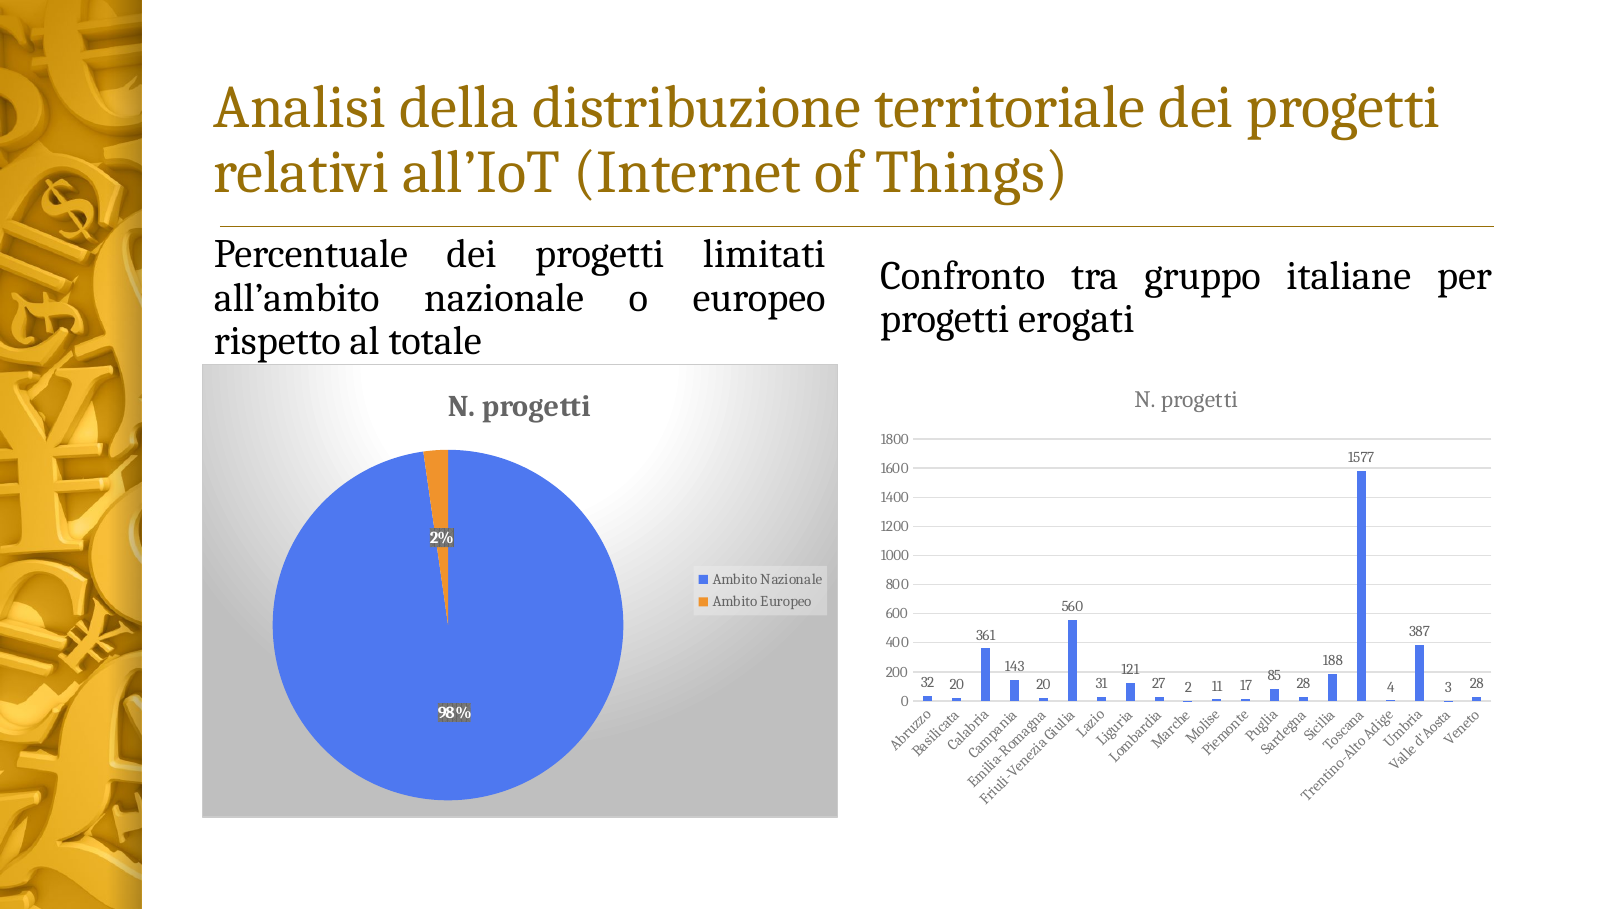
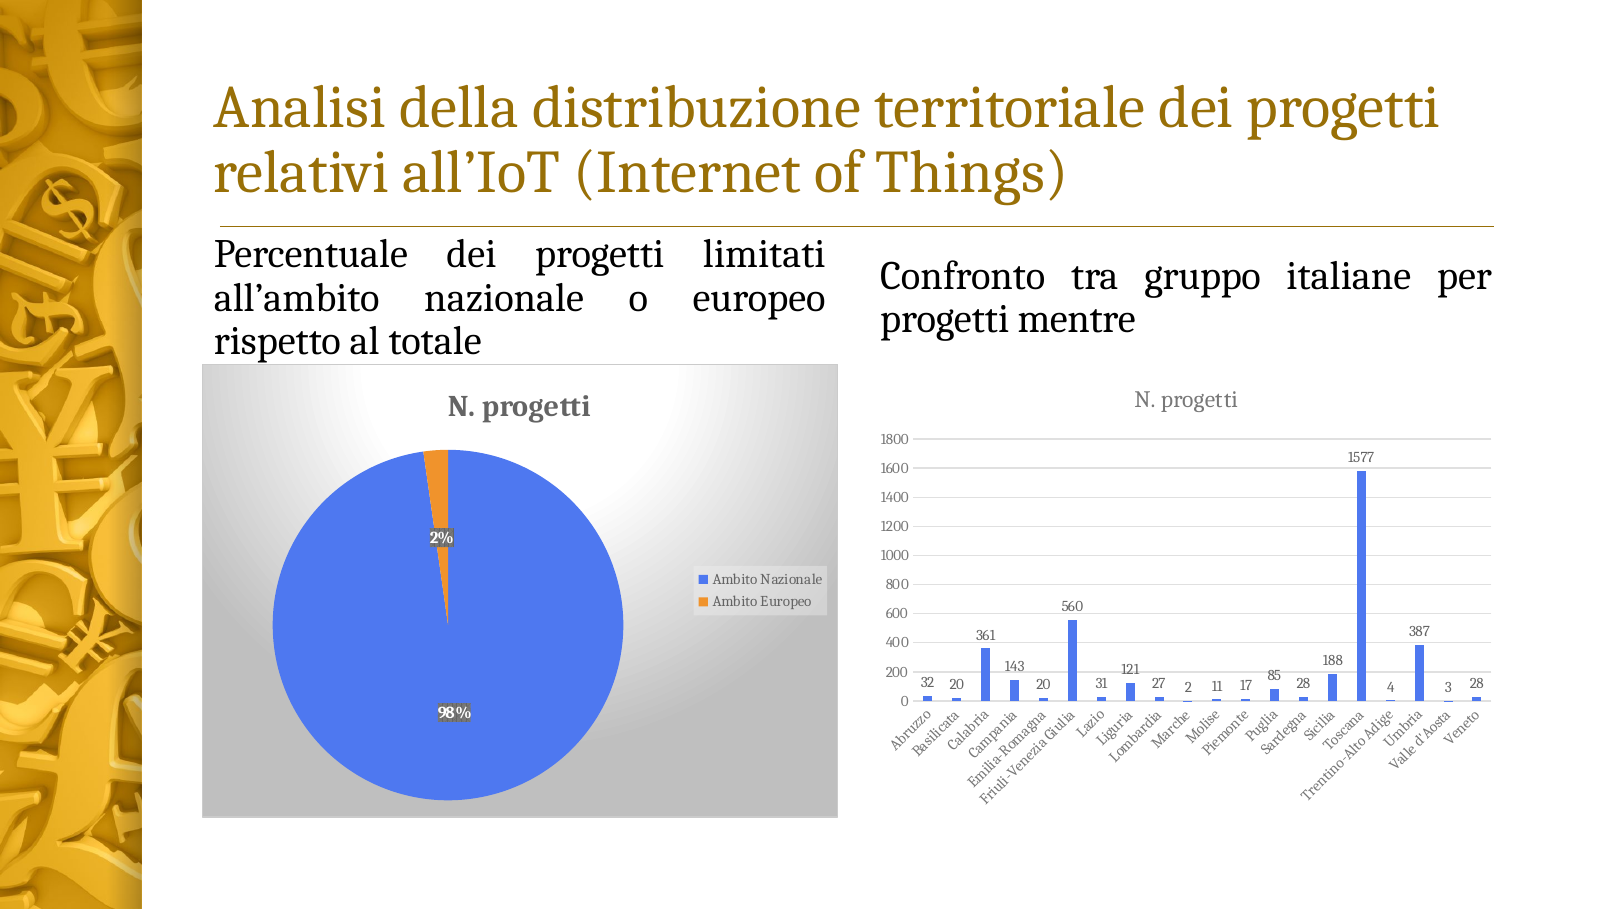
erogati: erogati -> mentre (1077, 319)
